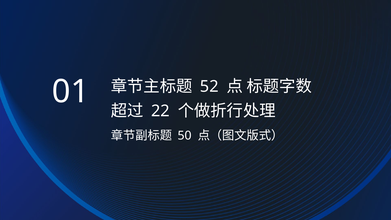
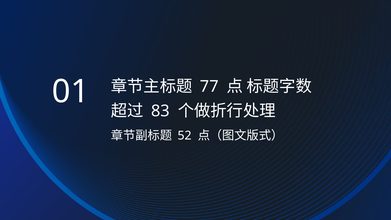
52: 52 -> 77 (209, 86)
22: 22 -> 83 (160, 111)
50: 50 -> 52 (185, 136)
